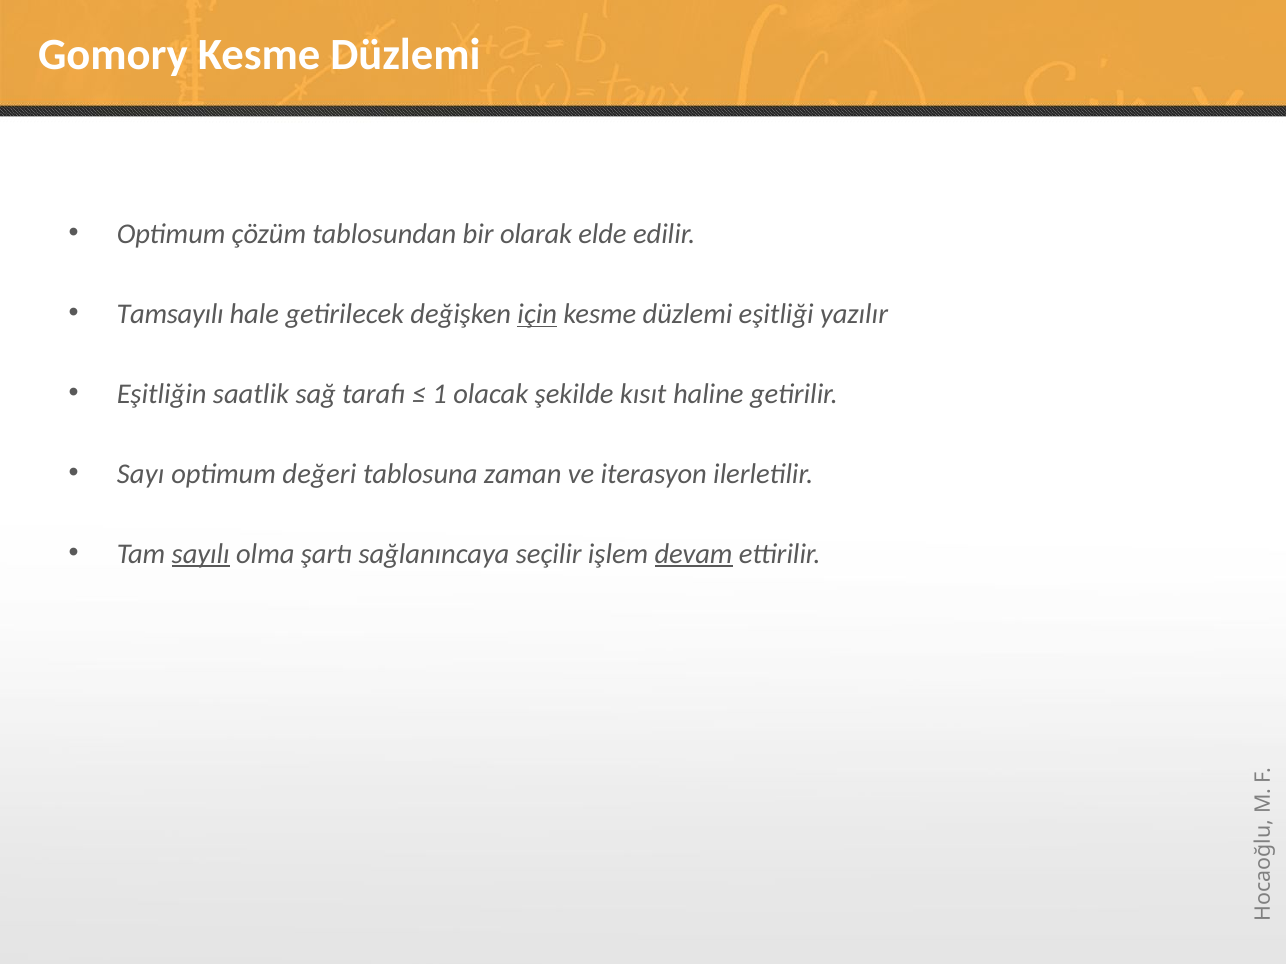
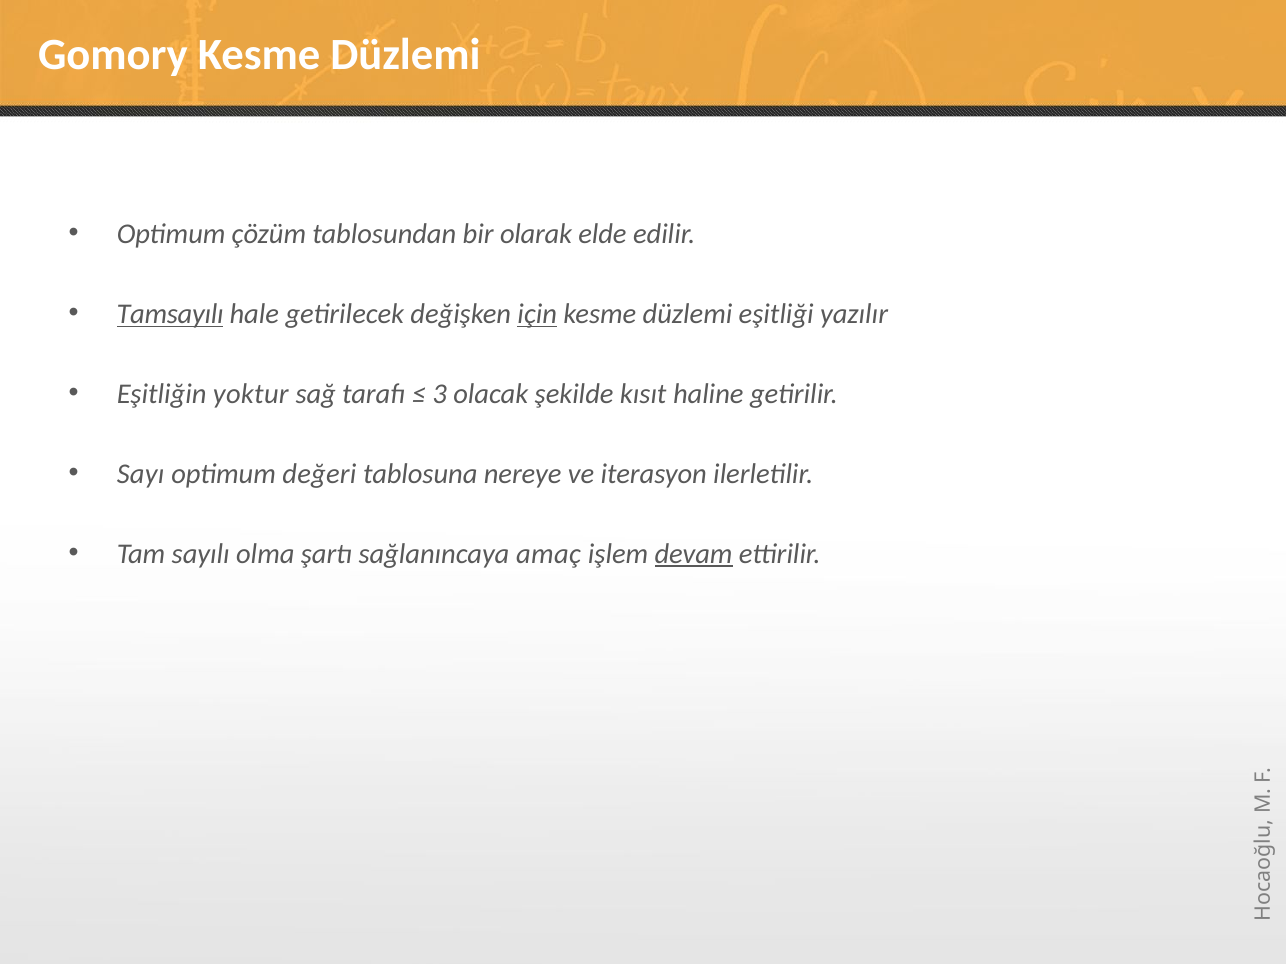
Tamsayılı underline: none -> present (170, 314)
saatlik: saatlik -> yoktur (251, 394)
1: 1 -> 3 (440, 394)
zaman: zaman -> nereye (523, 474)
sayılı underline: present -> none (201, 554)
seçilir: seçilir -> amaç (549, 554)
